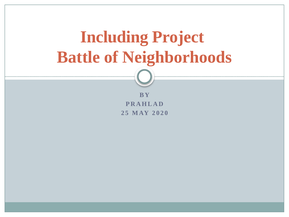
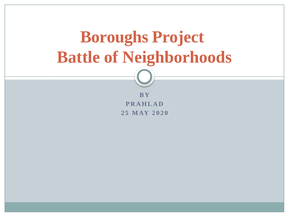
Including: Including -> Boroughs (114, 37)
